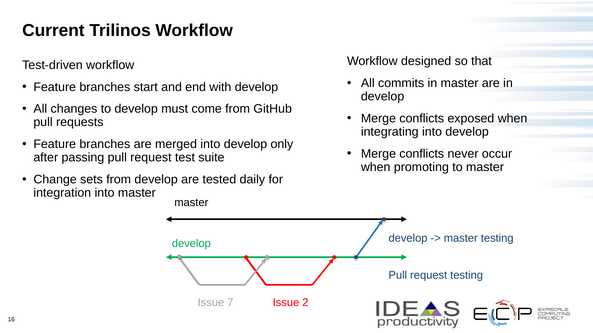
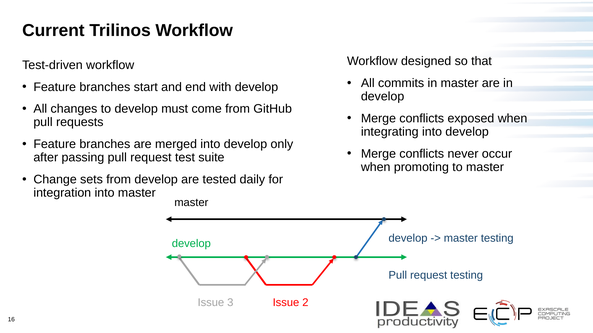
7: 7 -> 3 (230, 303)
